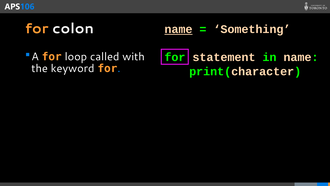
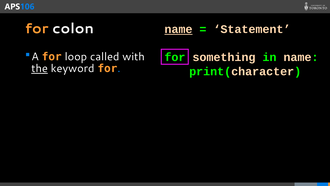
Something: Something -> Statement (252, 29)
statement: statement -> something (224, 57)
the underline: none -> present (40, 68)
